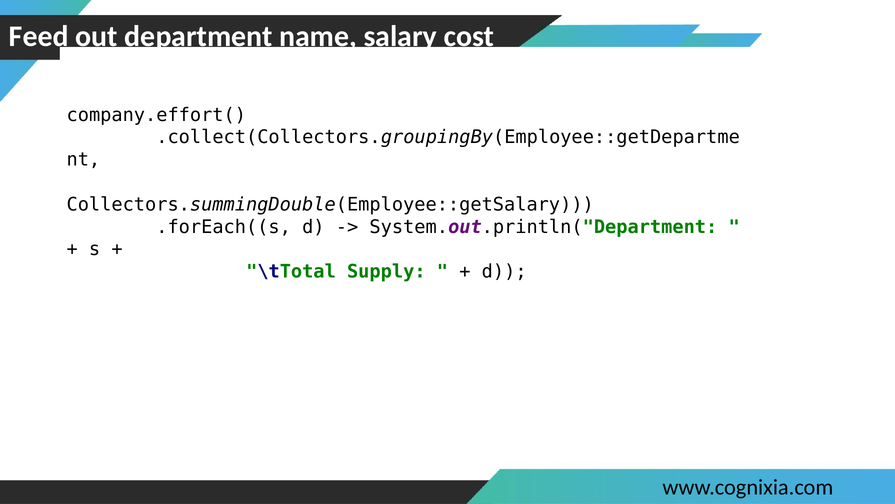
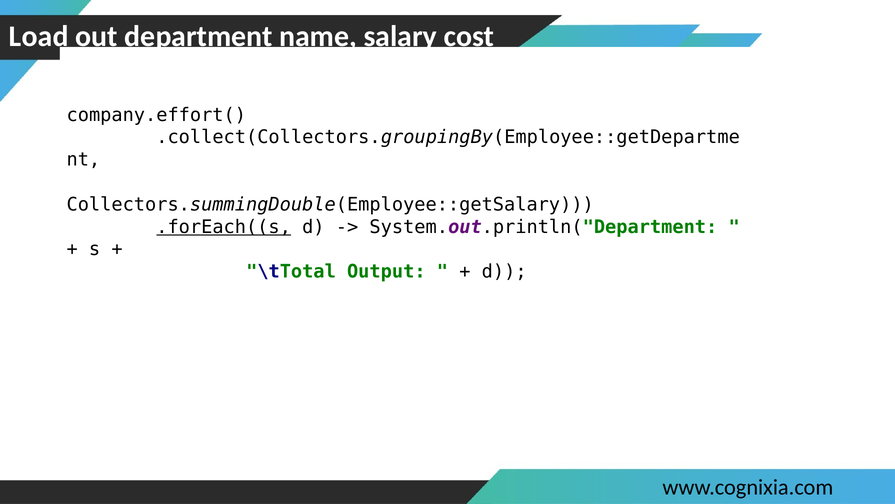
Feed: Feed -> Load (39, 36)
.forEach((s underline: none -> present (224, 227)
Supply: Supply -> Output (386, 271)
